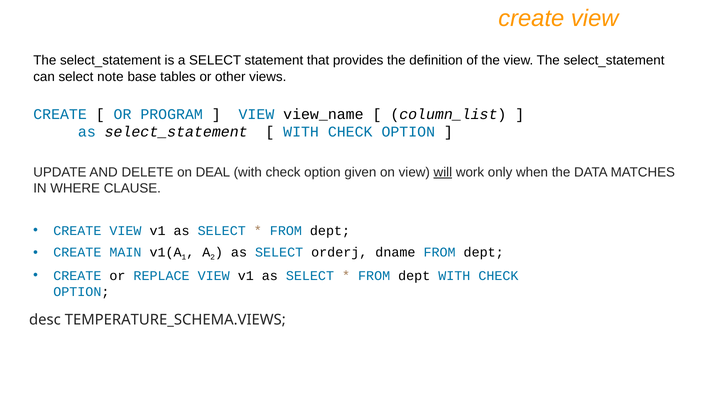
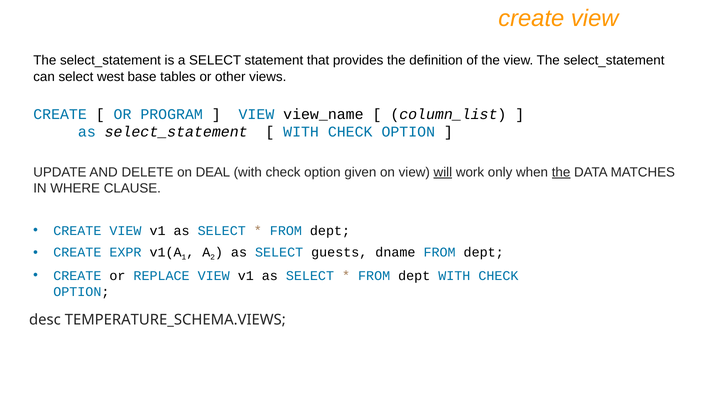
note: note -> west (111, 77)
the underline: none -> present (561, 172)
MAIN: MAIN -> EXPR (125, 252)
orderj: orderj -> guests (339, 252)
